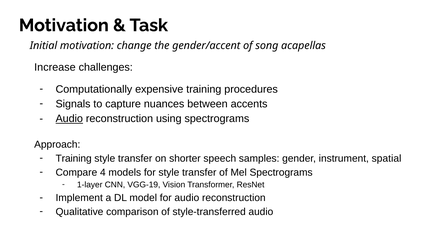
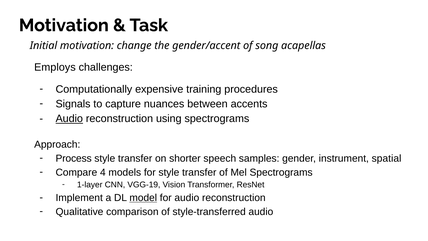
Increase: Increase -> Employs (55, 67)
Training: Training -> Process (74, 158)
model underline: none -> present (143, 198)
